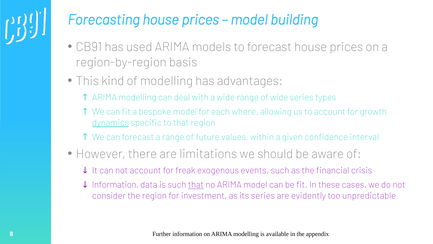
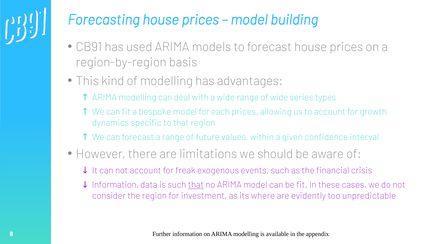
each where: where -> prices (245, 112)
dynamics underline: present -> none (111, 123)
its series: series -> where (263, 195)
